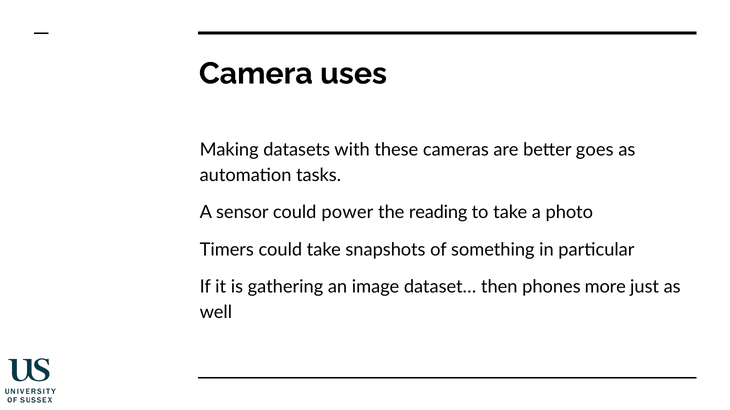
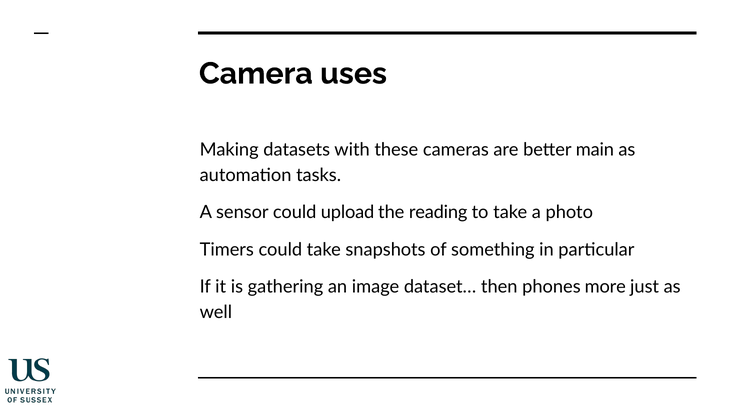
goes: goes -> main (595, 150)
power: power -> upload (348, 213)
